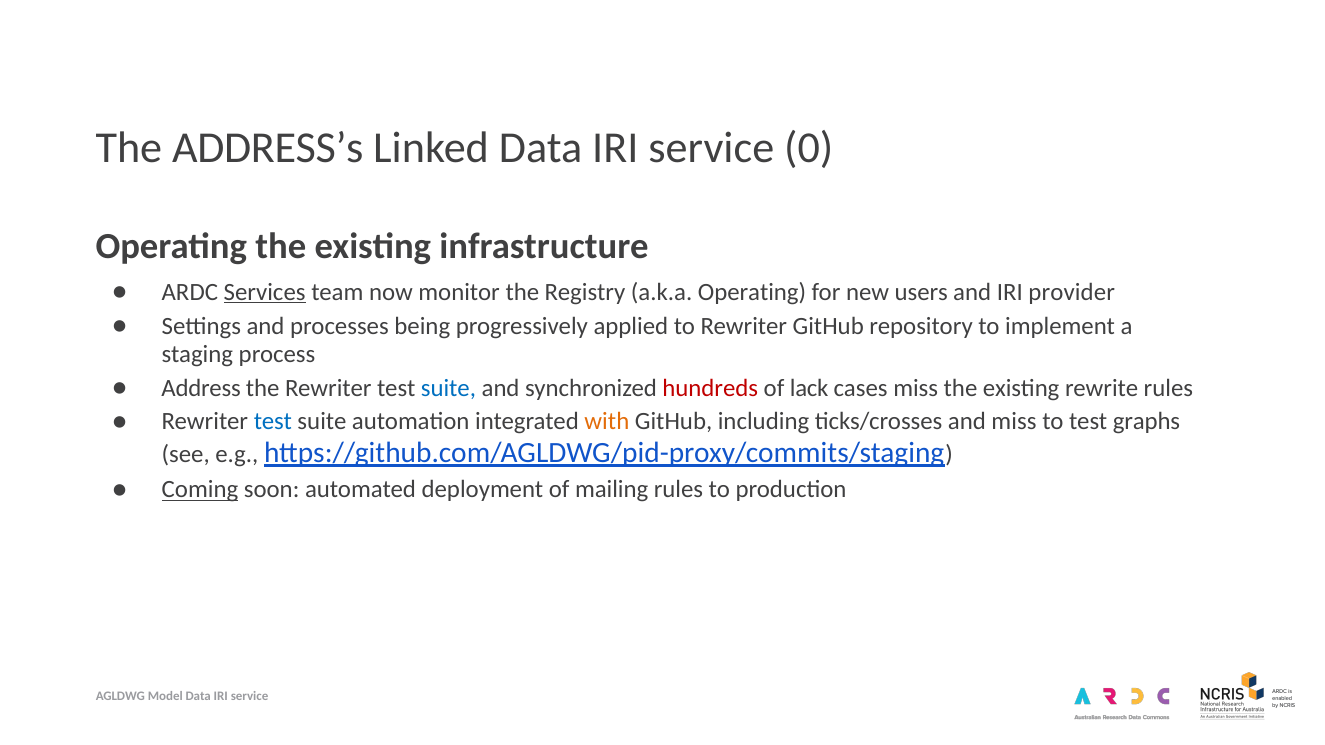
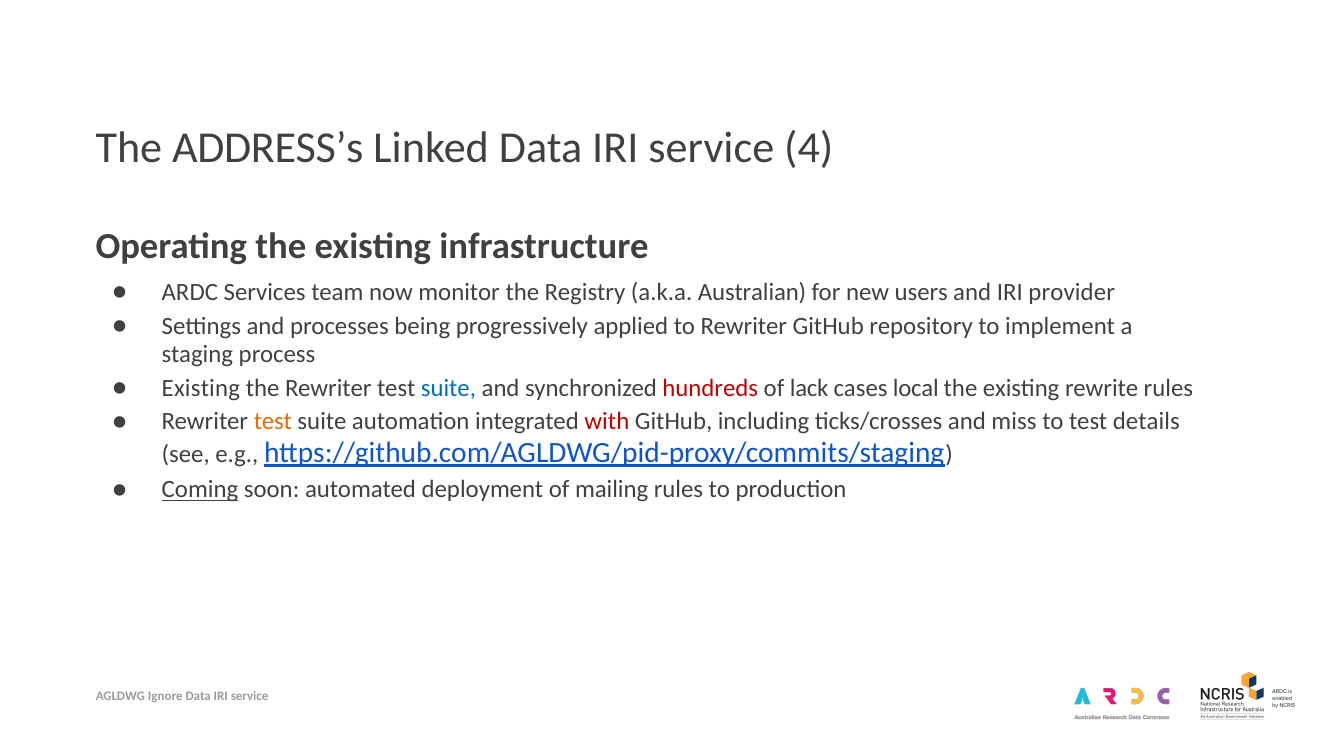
0: 0 -> 4 (809, 148)
Services underline: present -> none (265, 292)
a.k.a Operating: Operating -> Australian (752, 292)
Address: Address -> Existing (201, 388)
cases miss: miss -> local (916, 388)
test colour: blue -> orange (273, 422)
with colour: orange -> red (607, 422)
graphs: graphs -> details (1146, 422)
Model: Model -> Ignore (165, 697)
